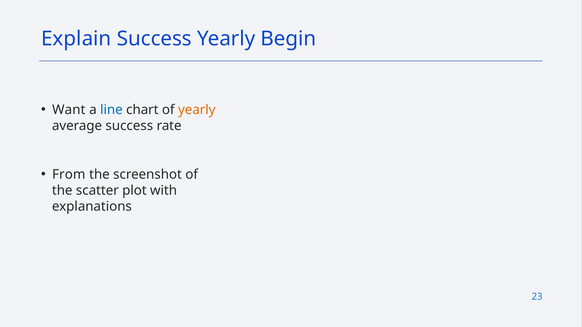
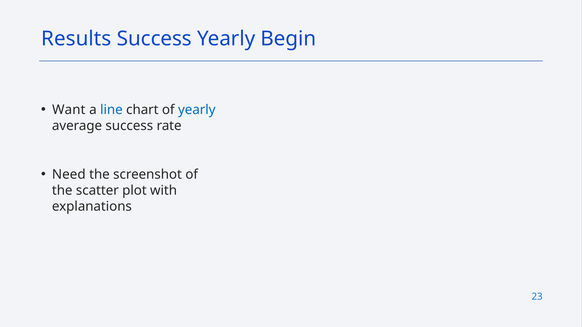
Explain: Explain -> Results (76, 39)
yearly colour: orange -> blue (197, 110)
From: From -> Need (69, 175)
